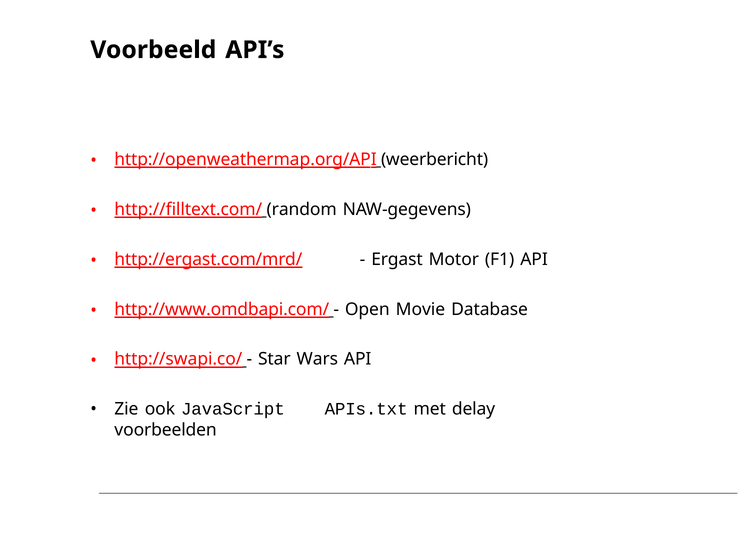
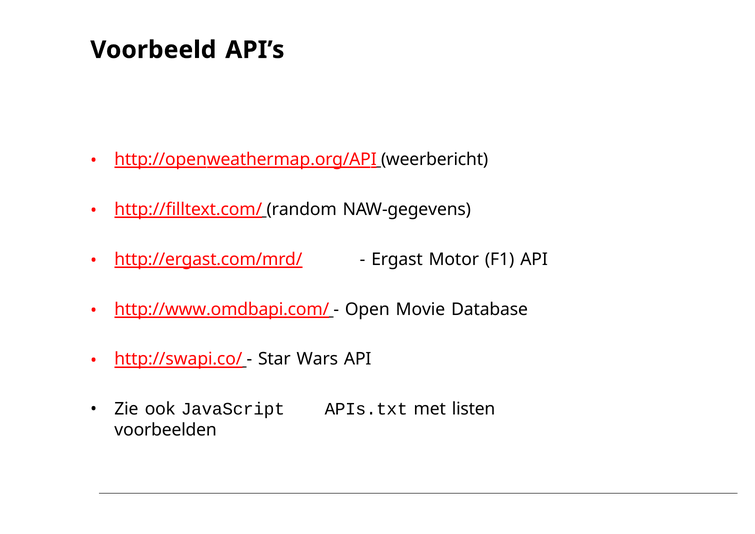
delay: delay -> listen (474, 409)
